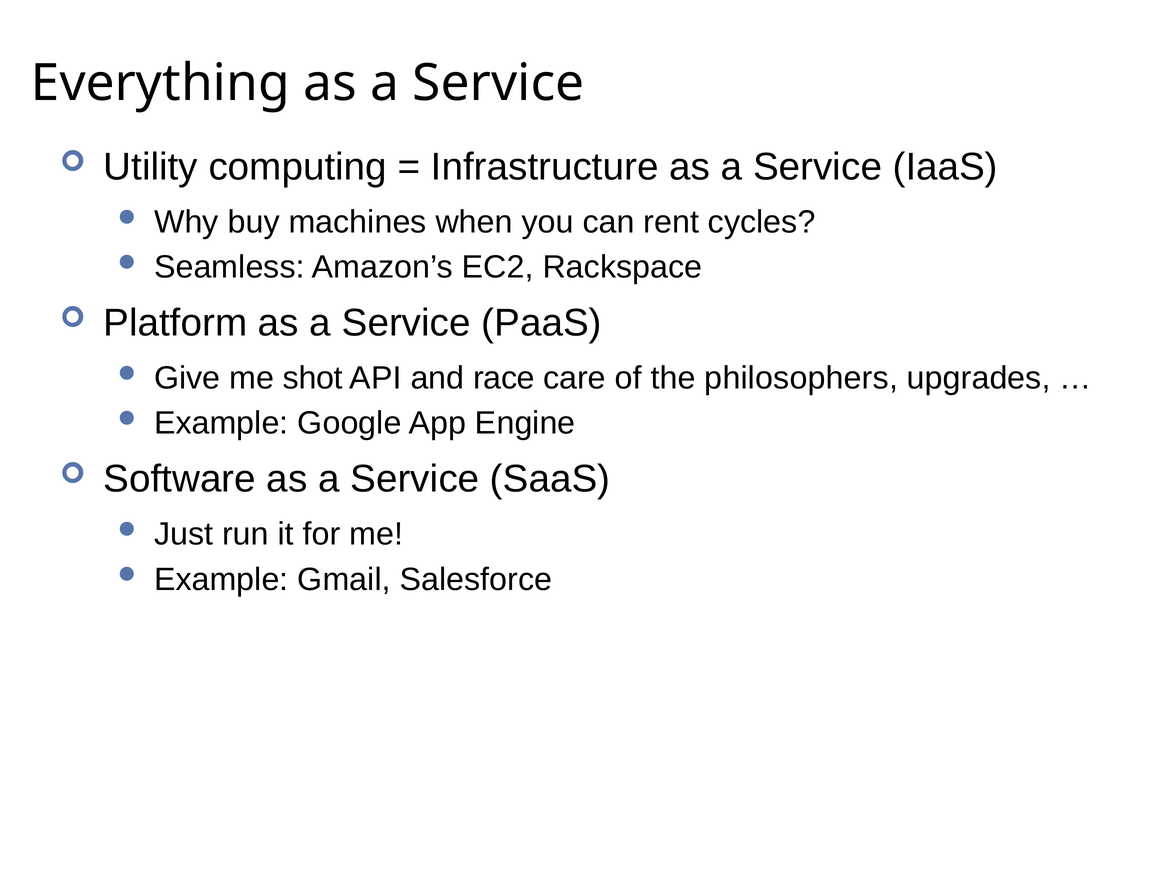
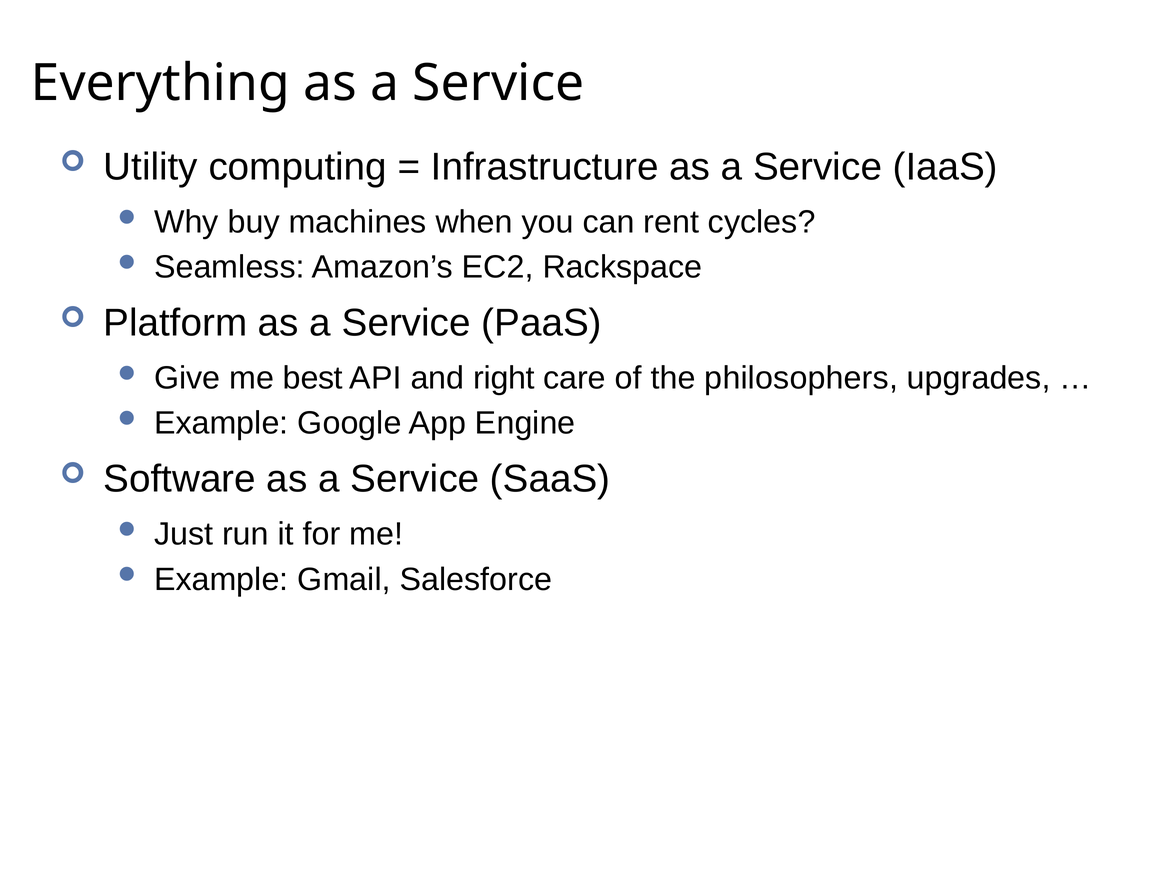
shot: shot -> best (313, 378)
race: race -> right (504, 378)
